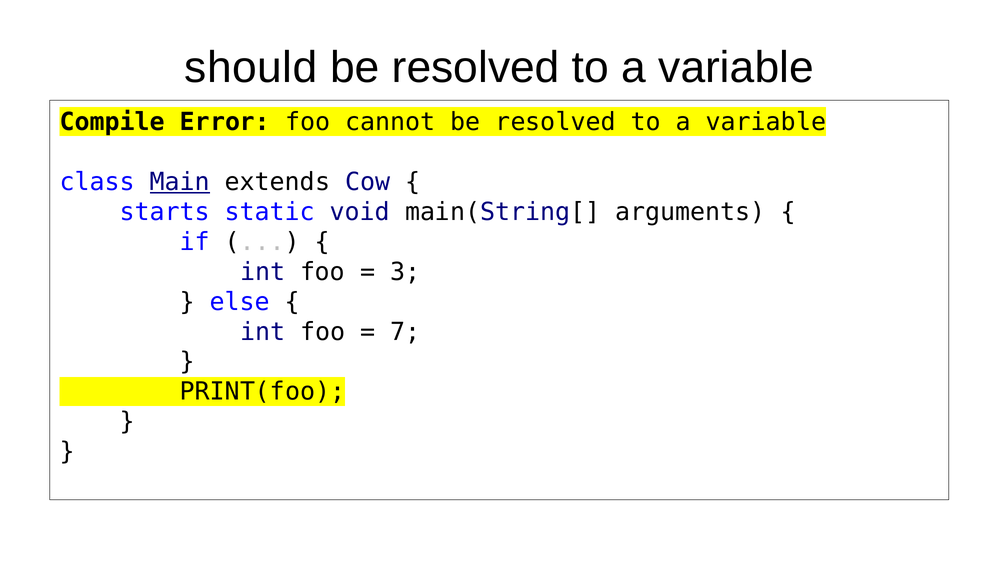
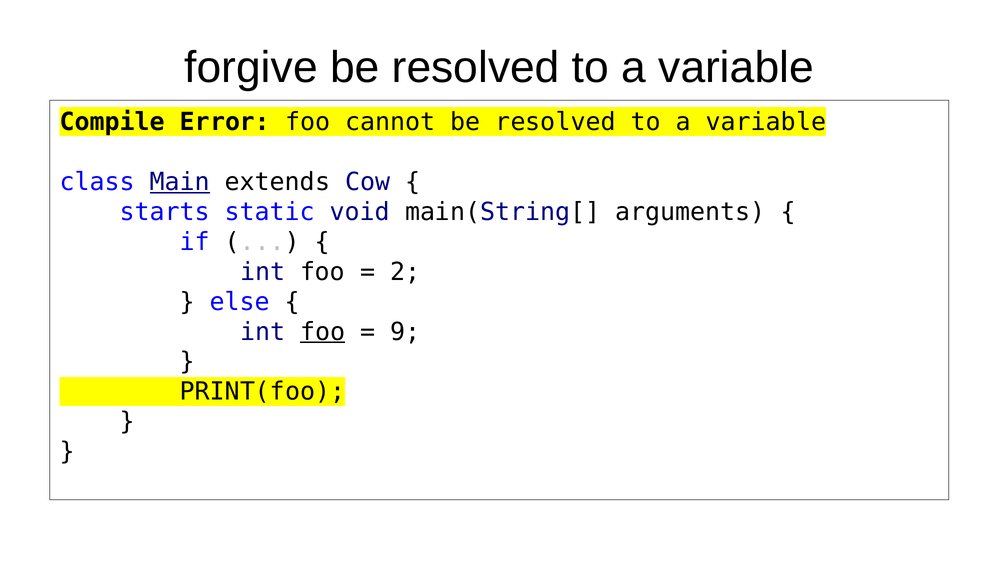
should: should -> forgive (251, 67)
3: 3 -> 2 (405, 272)
foo underline: none -> present (323, 332)
7: 7 -> 9 (405, 332)
